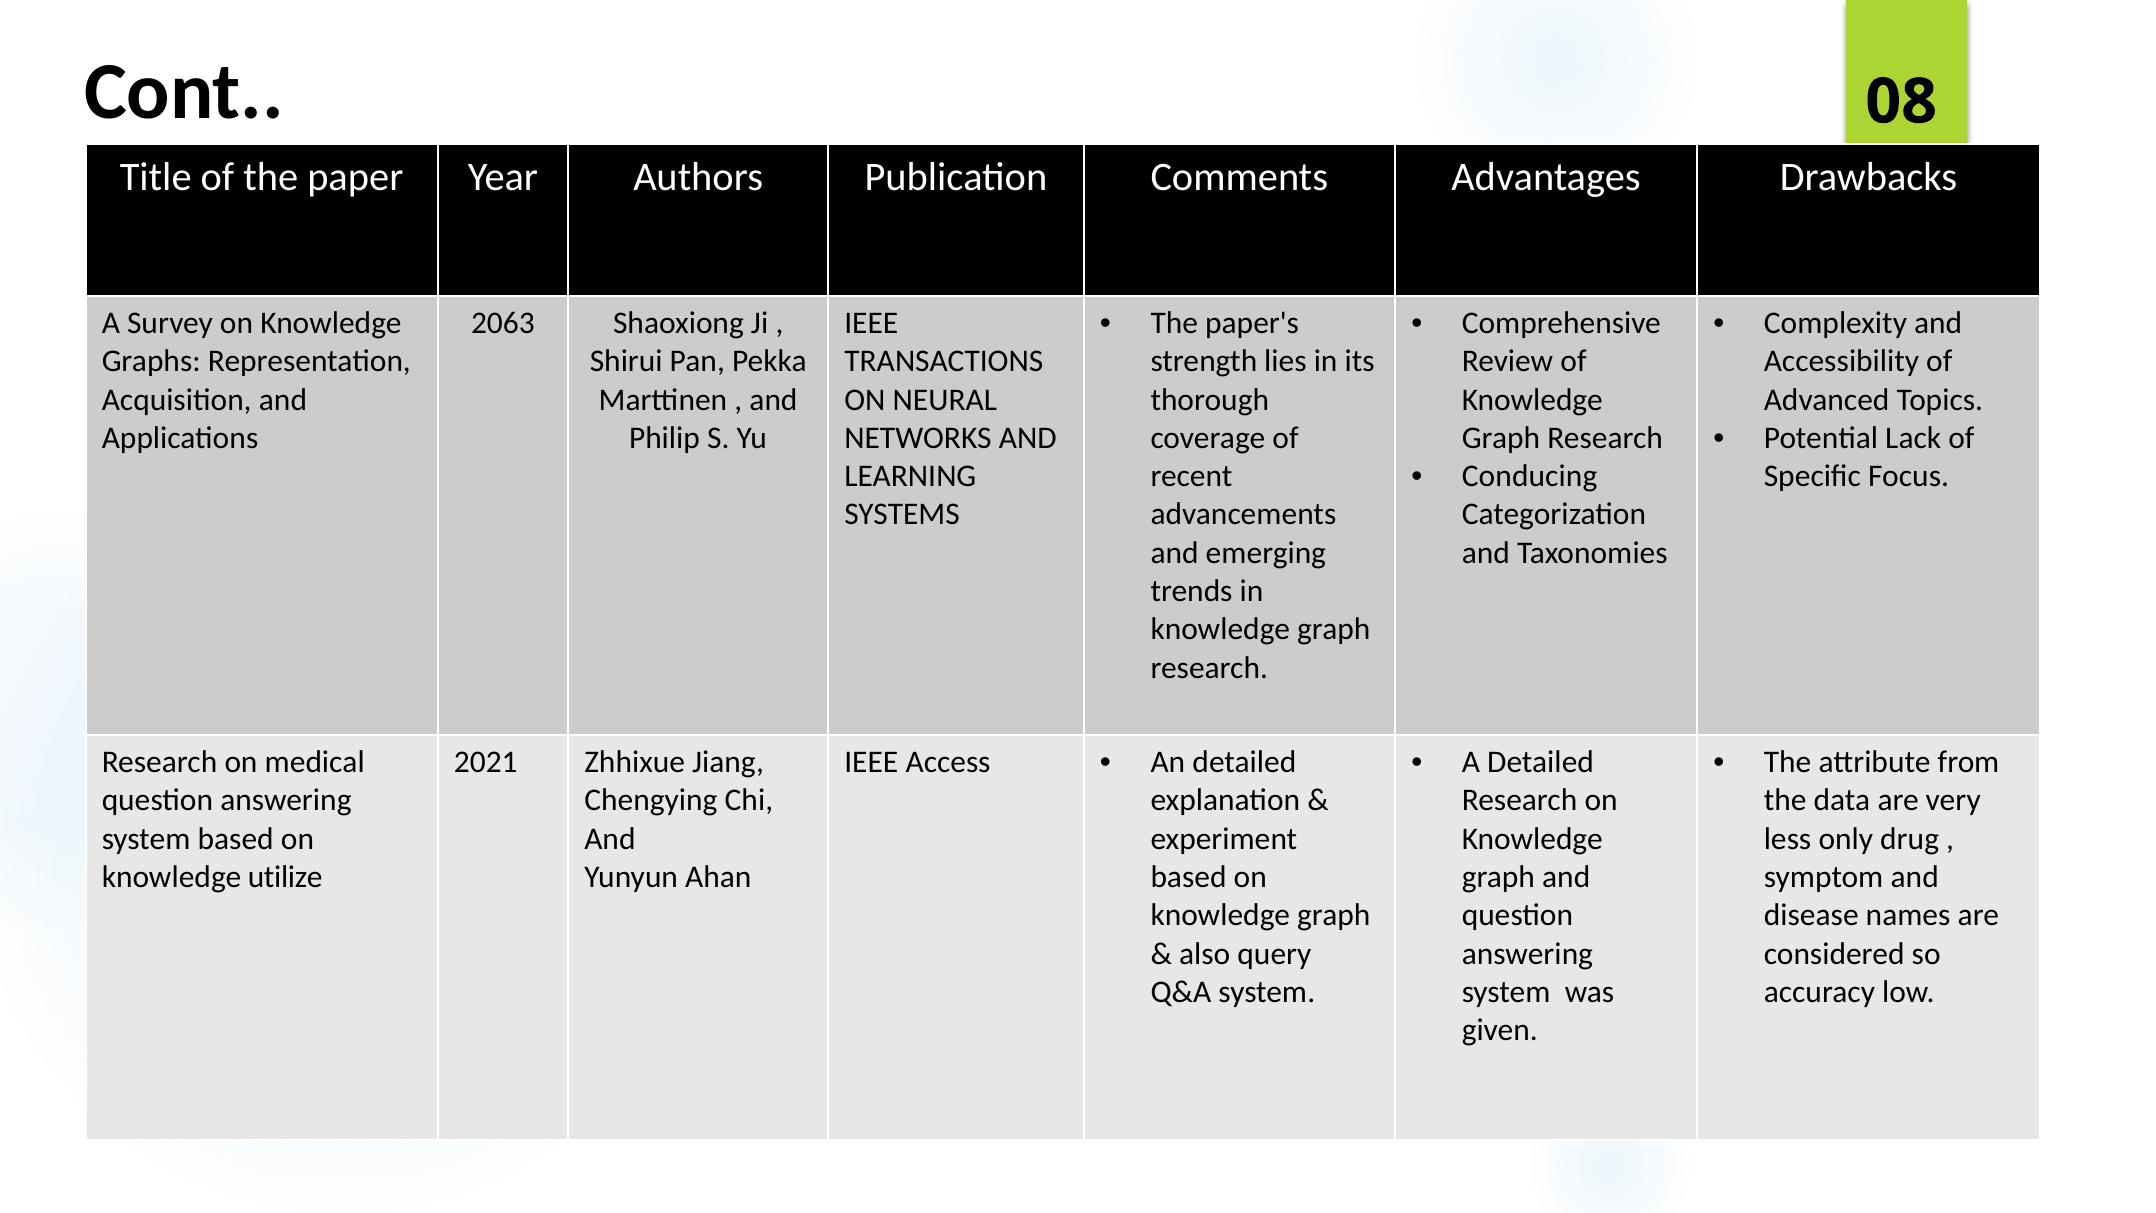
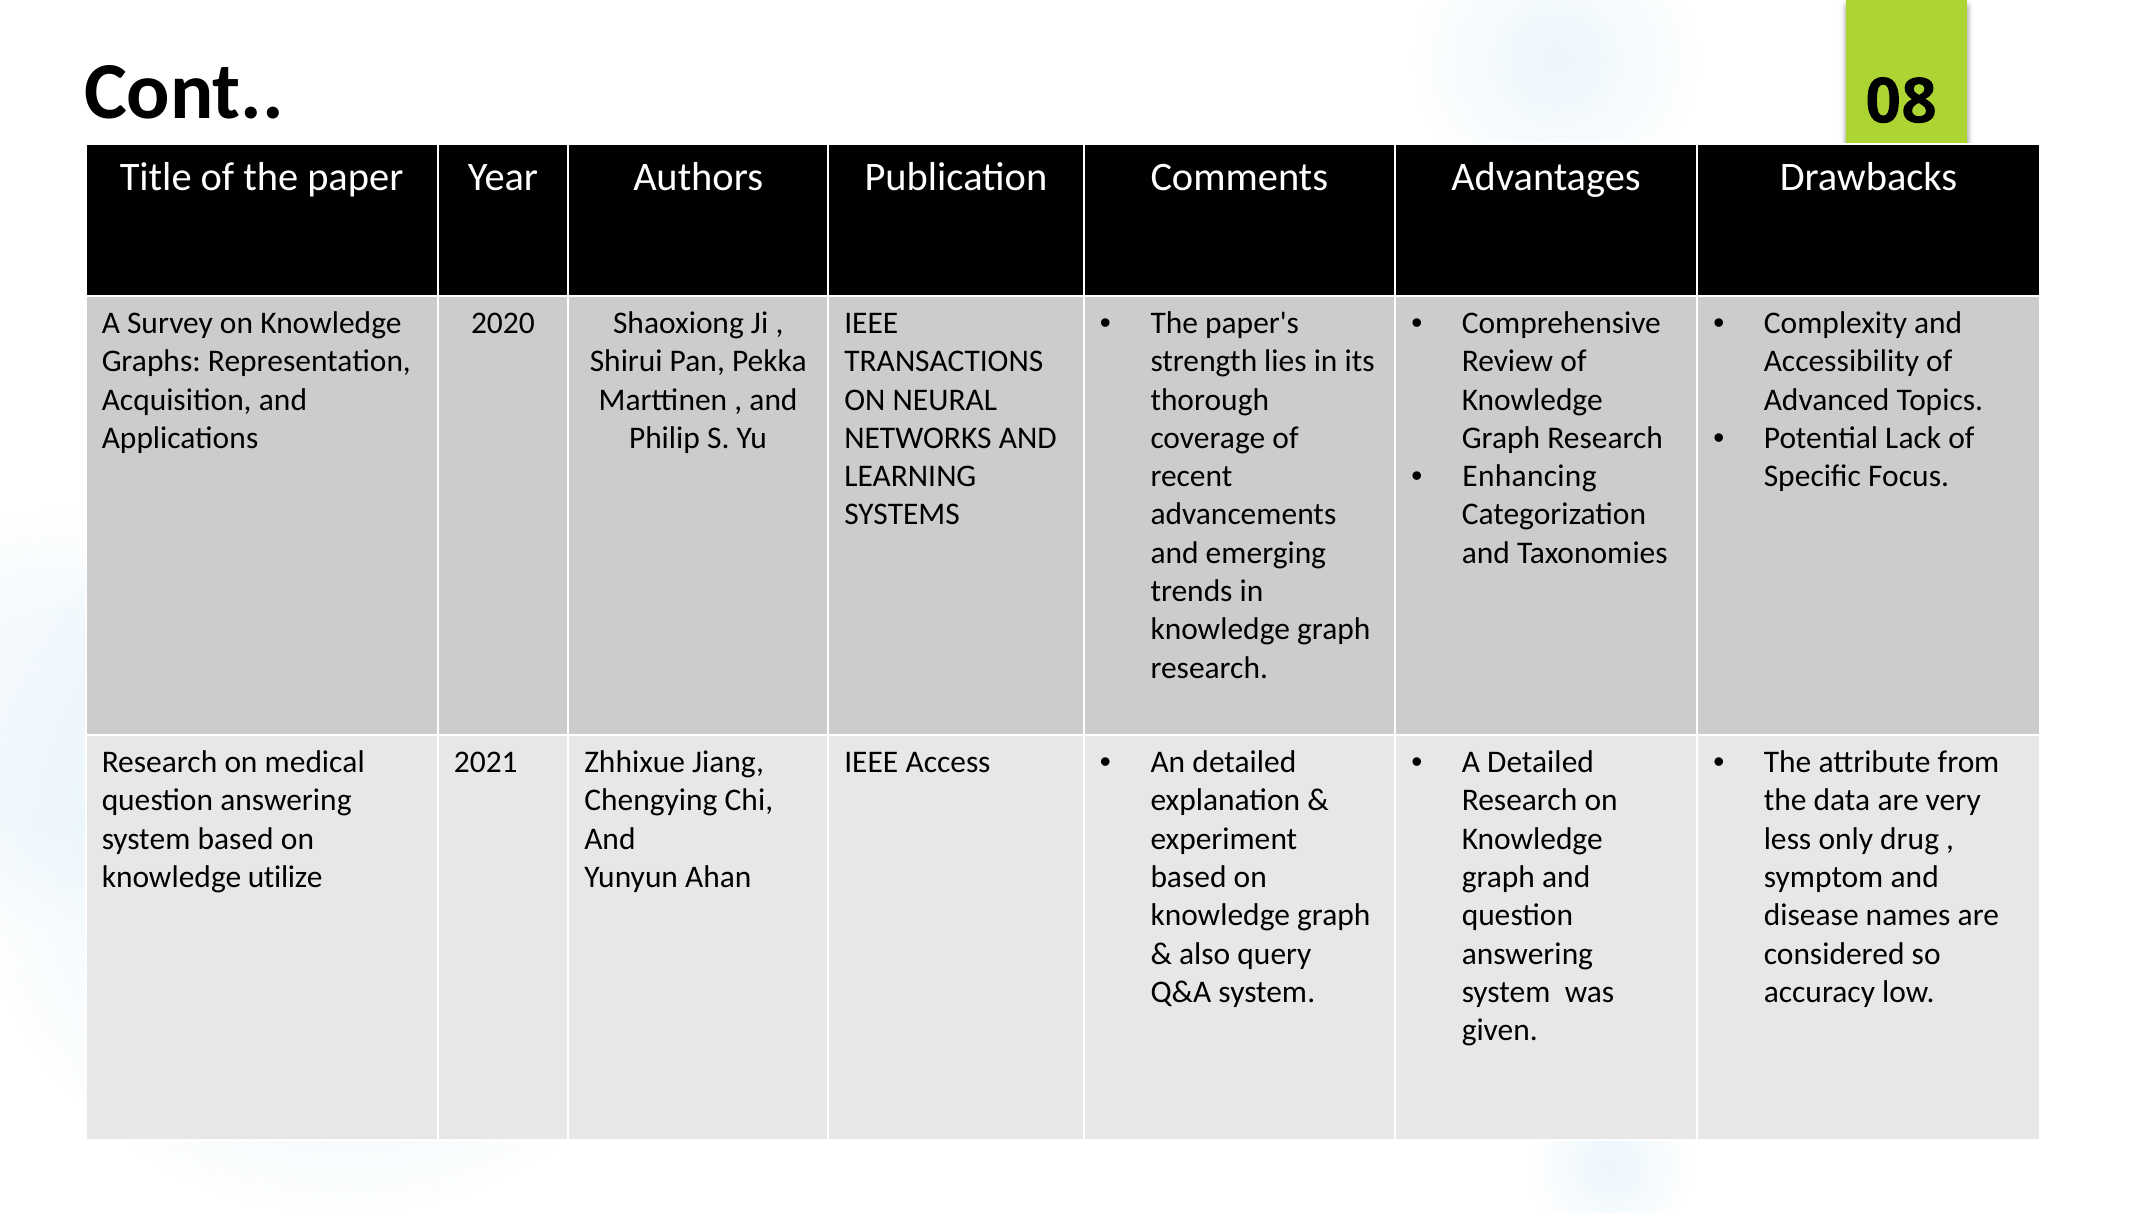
2063: 2063 -> 2020 (503, 323)
Conducing: Conducing -> Enhancing (1529, 476)
